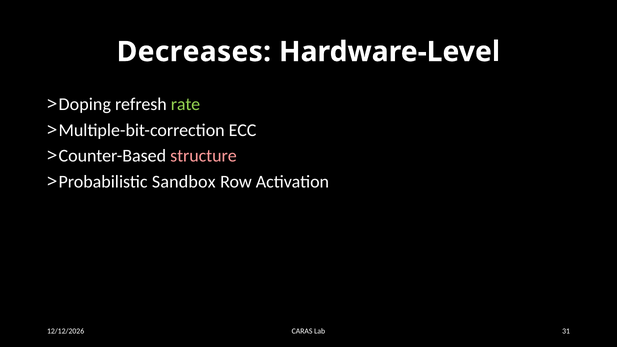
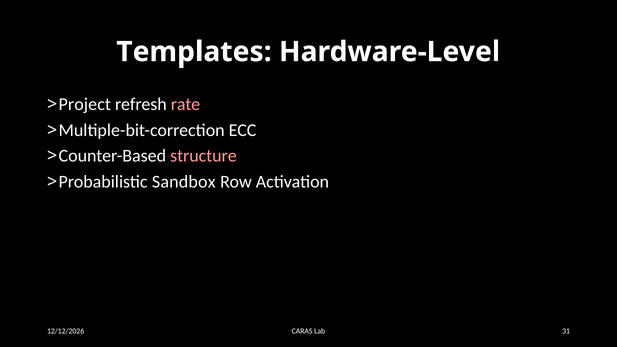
Decreases: Decreases -> Templates (194, 52)
Doping: Doping -> Project (85, 104)
rate colour: light green -> pink (186, 104)
